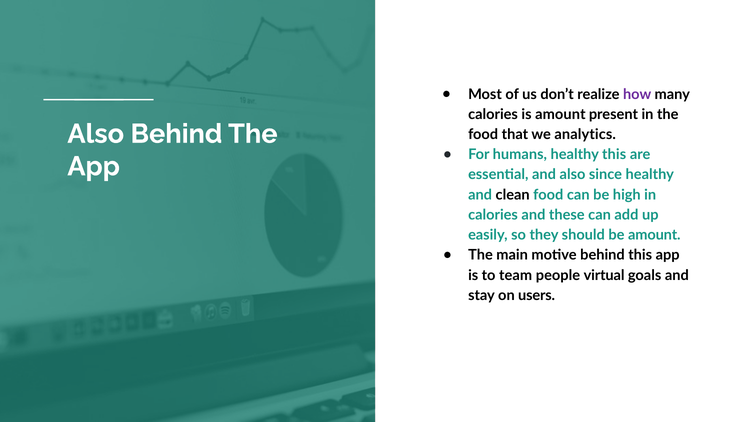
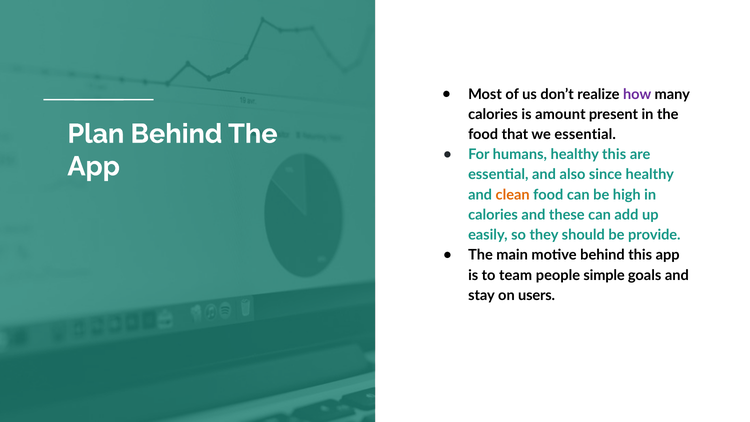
Also: Also -> Plan (96, 134)
we analytics: analytics -> essential (585, 134)
clean colour: black -> orange (513, 195)
be amount: amount -> provide (654, 235)
virtual: virtual -> simple (604, 275)
